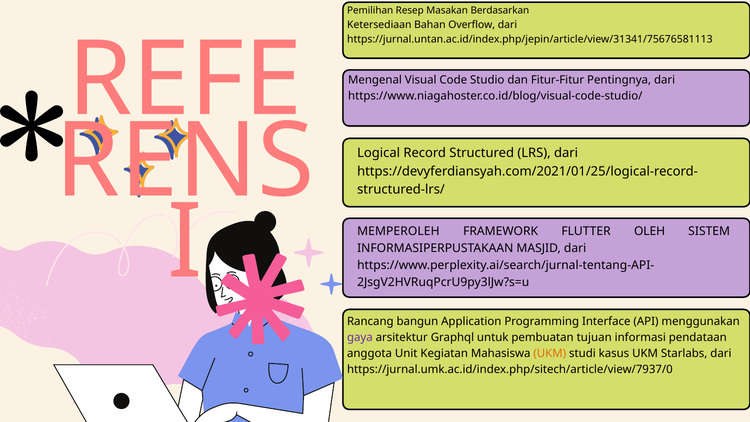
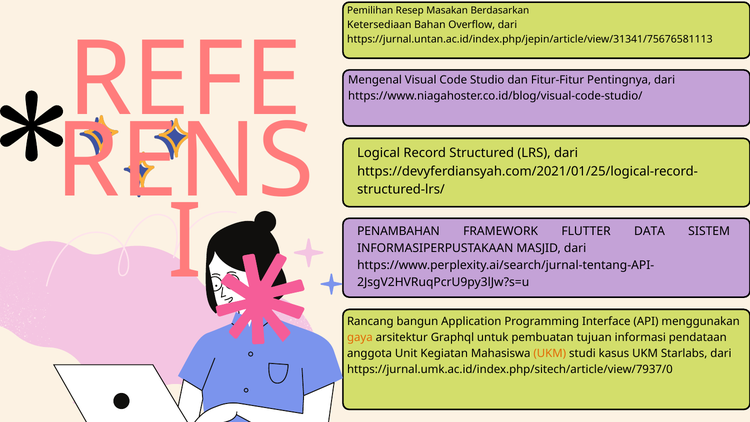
MEMPEROLEH: MEMPEROLEH -> PENAMBAHAN (398, 231)
OLEH: OLEH -> DATA (650, 231)
gaya colour: purple -> orange (360, 337)
